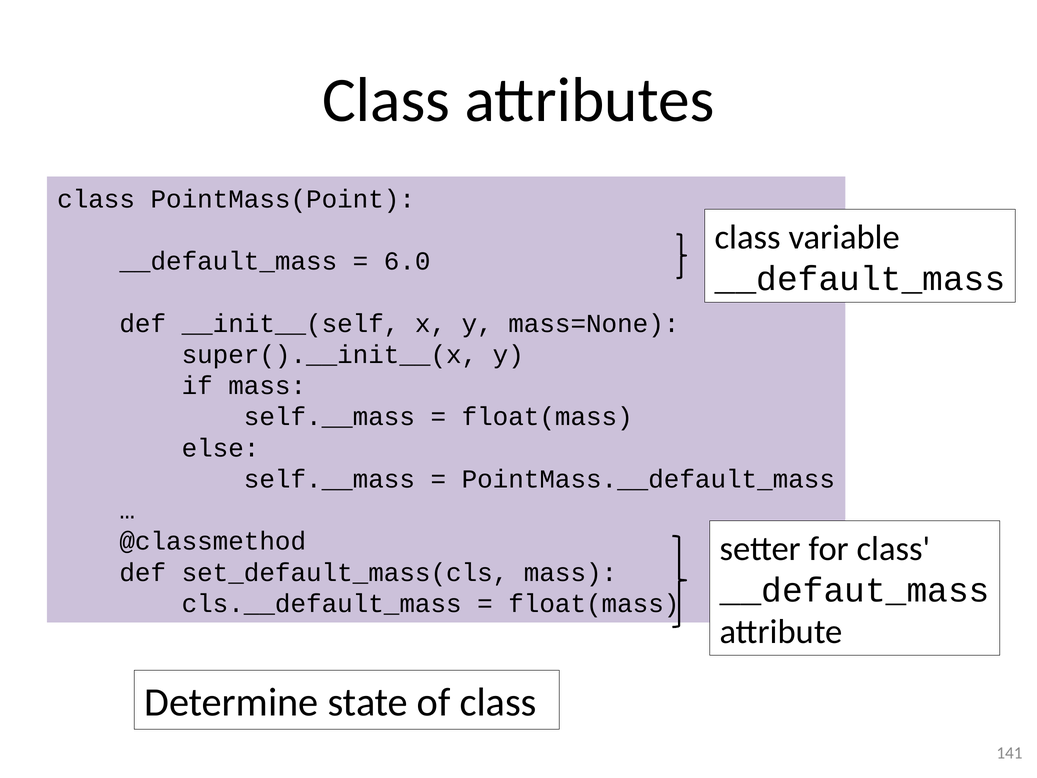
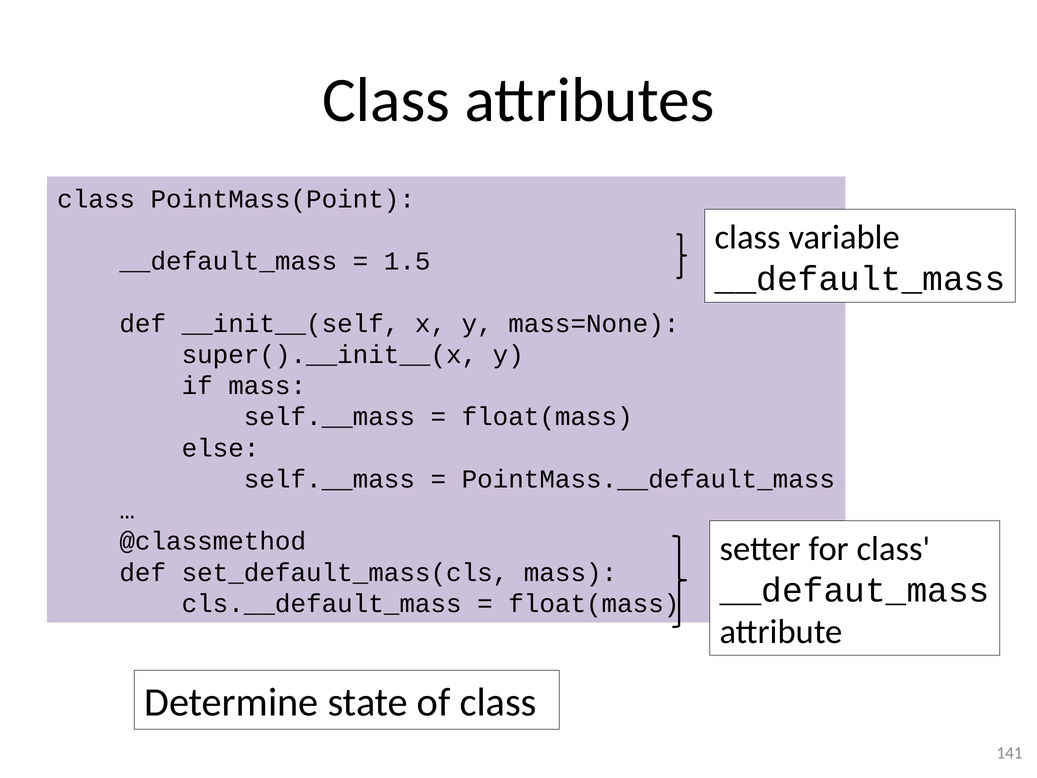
6.0: 6.0 -> 1.5 (407, 261)
